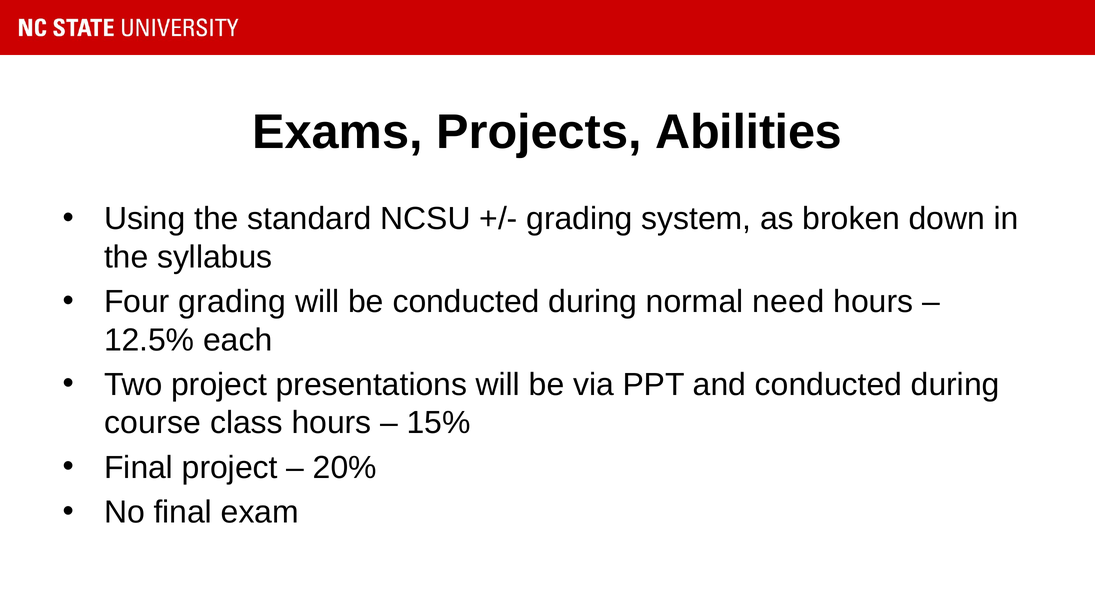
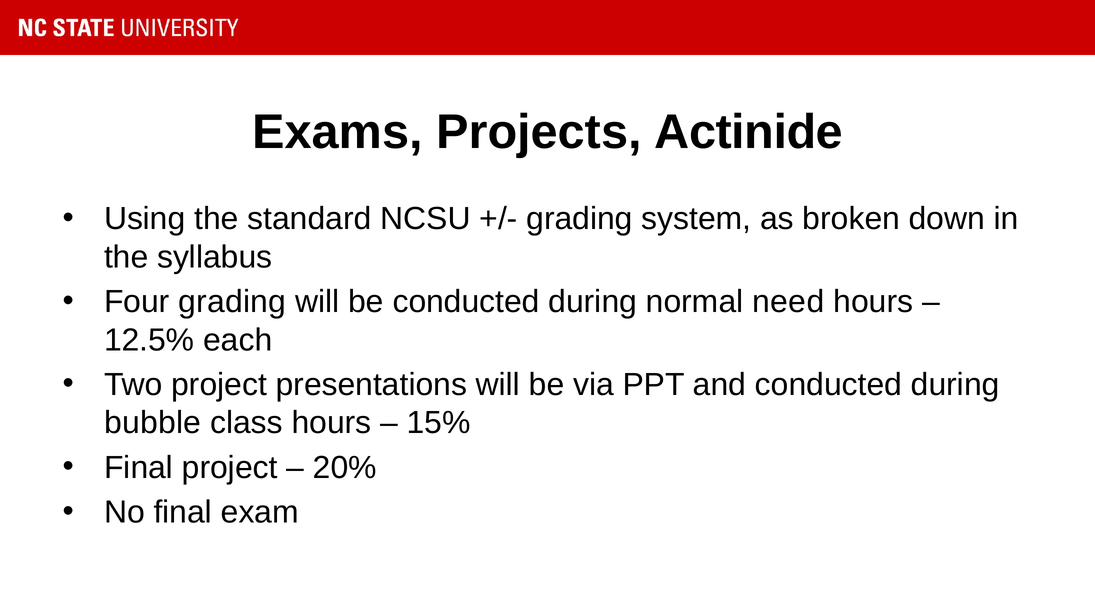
Abilities: Abilities -> Actinide (749, 132)
course: course -> bubble (153, 423)
